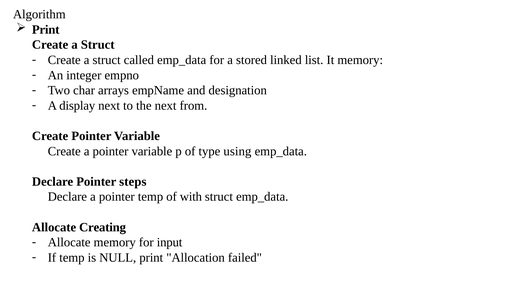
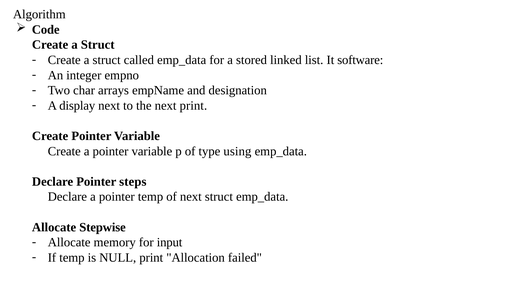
Print: Print -> Code (46, 30)
It memory: memory -> software (360, 60)
next from: from -> print (193, 105)
of with: with -> next (191, 197)
Creating: Creating -> Stepwise (103, 227)
